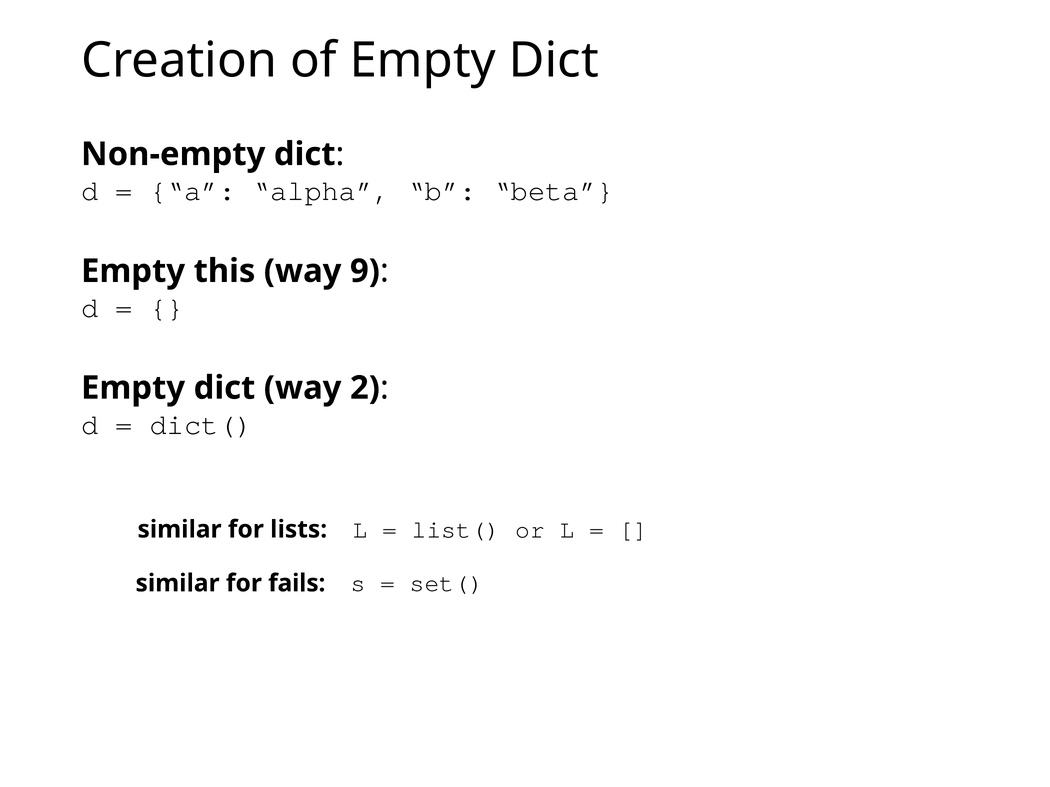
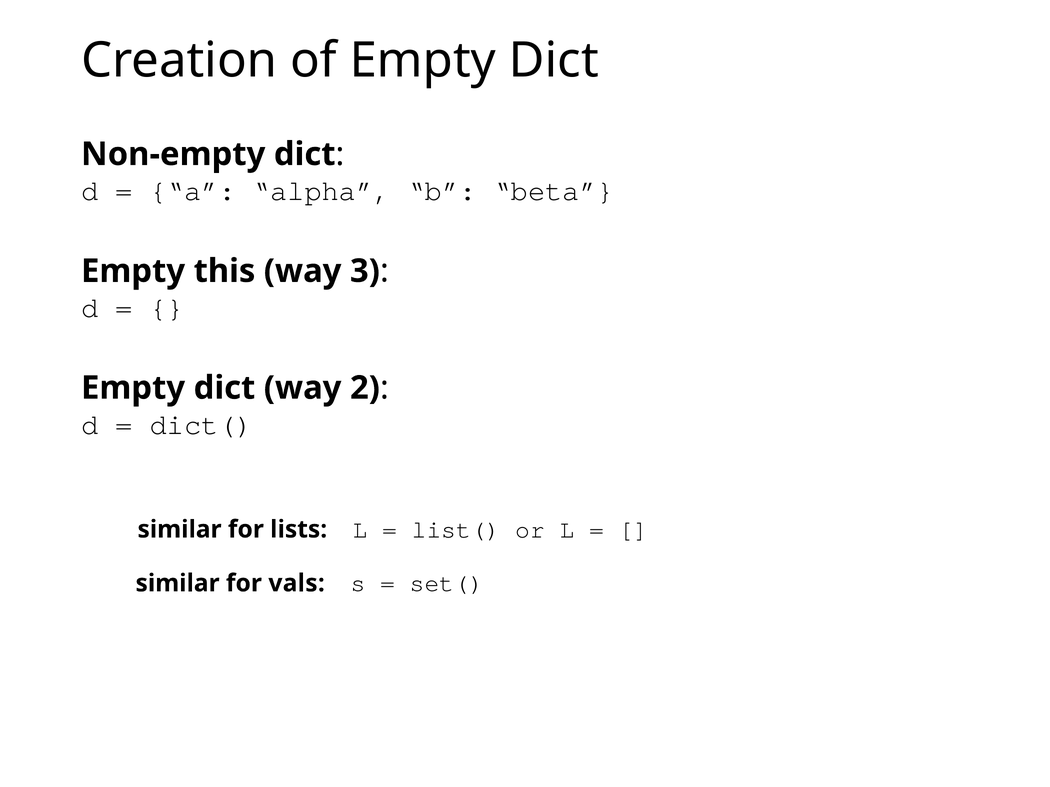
9: 9 -> 3 (365, 271)
fails: fails -> vals (297, 584)
